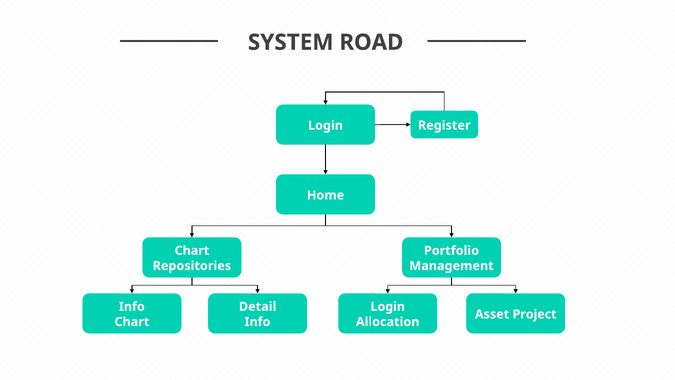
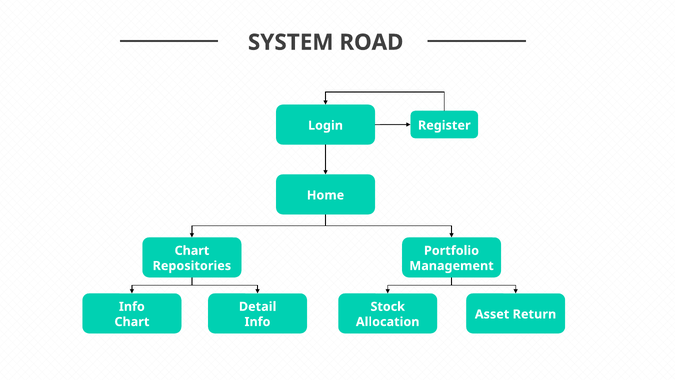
Login: Login -> Stock (388, 306)
Project: Project -> Return (534, 314)
